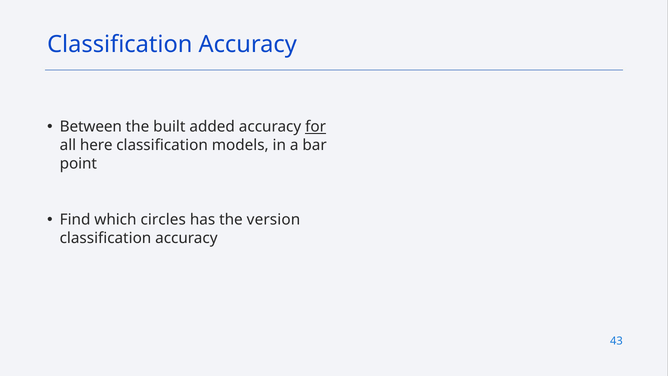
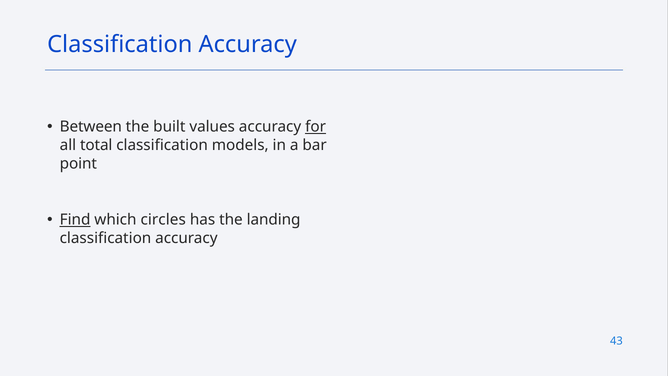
added: added -> values (212, 127)
here: here -> total (96, 145)
Find underline: none -> present (75, 220)
version: version -> landing (274, 220)
